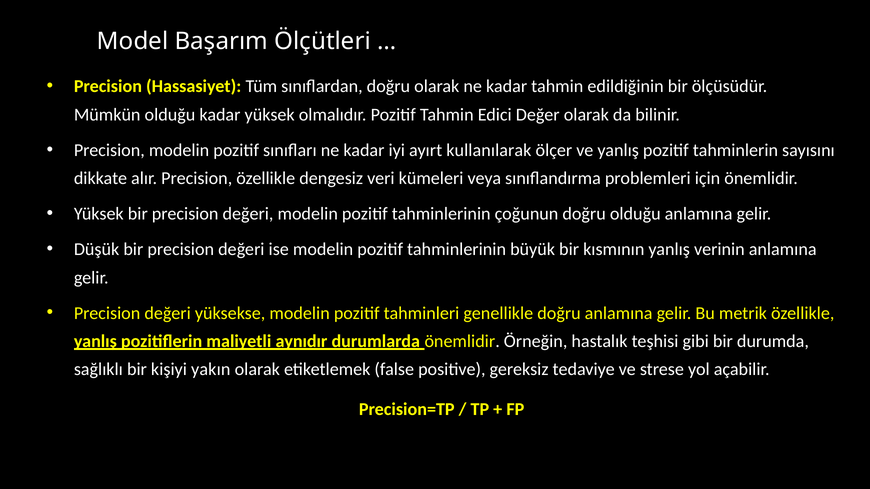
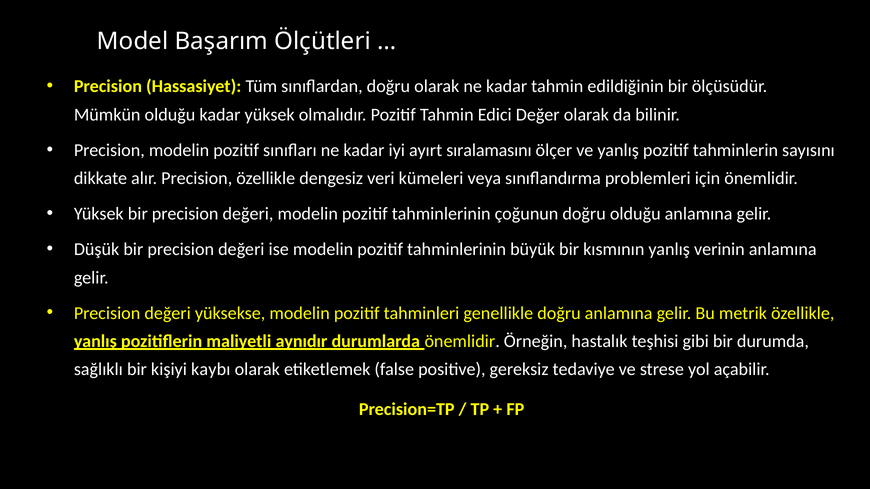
kullanılarak: kullanılarak -> sıralamasını (489, 150)
yakın: yakın -> kaybı (211, 370)
